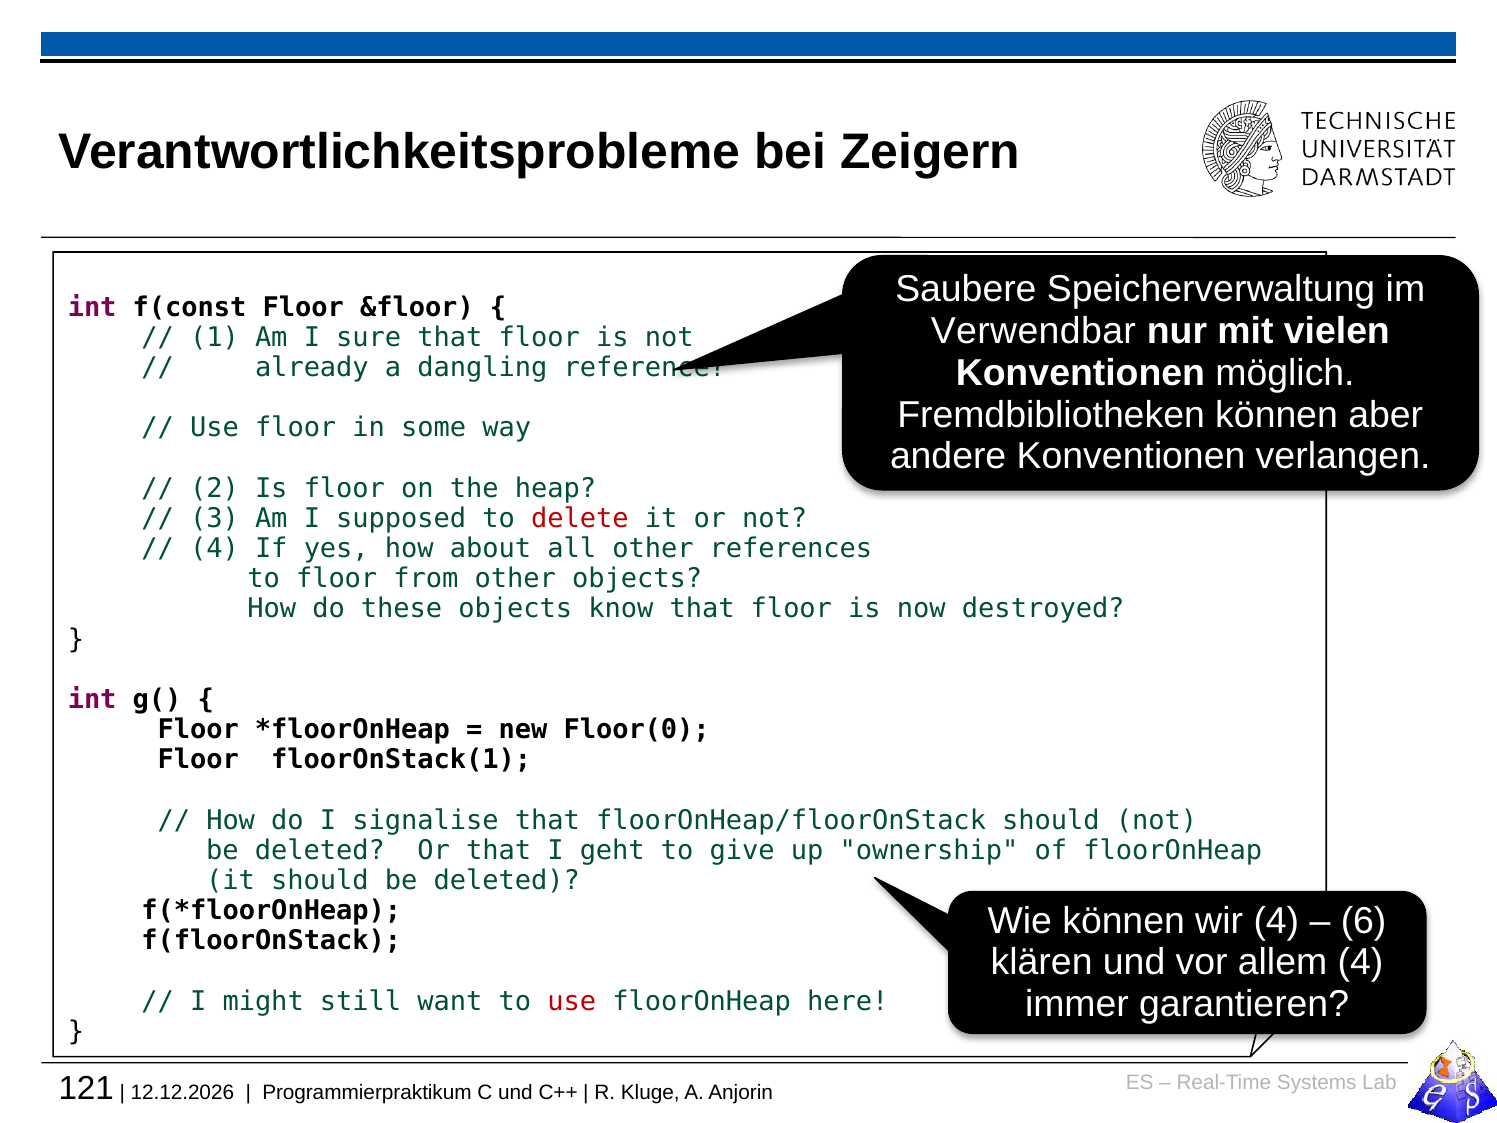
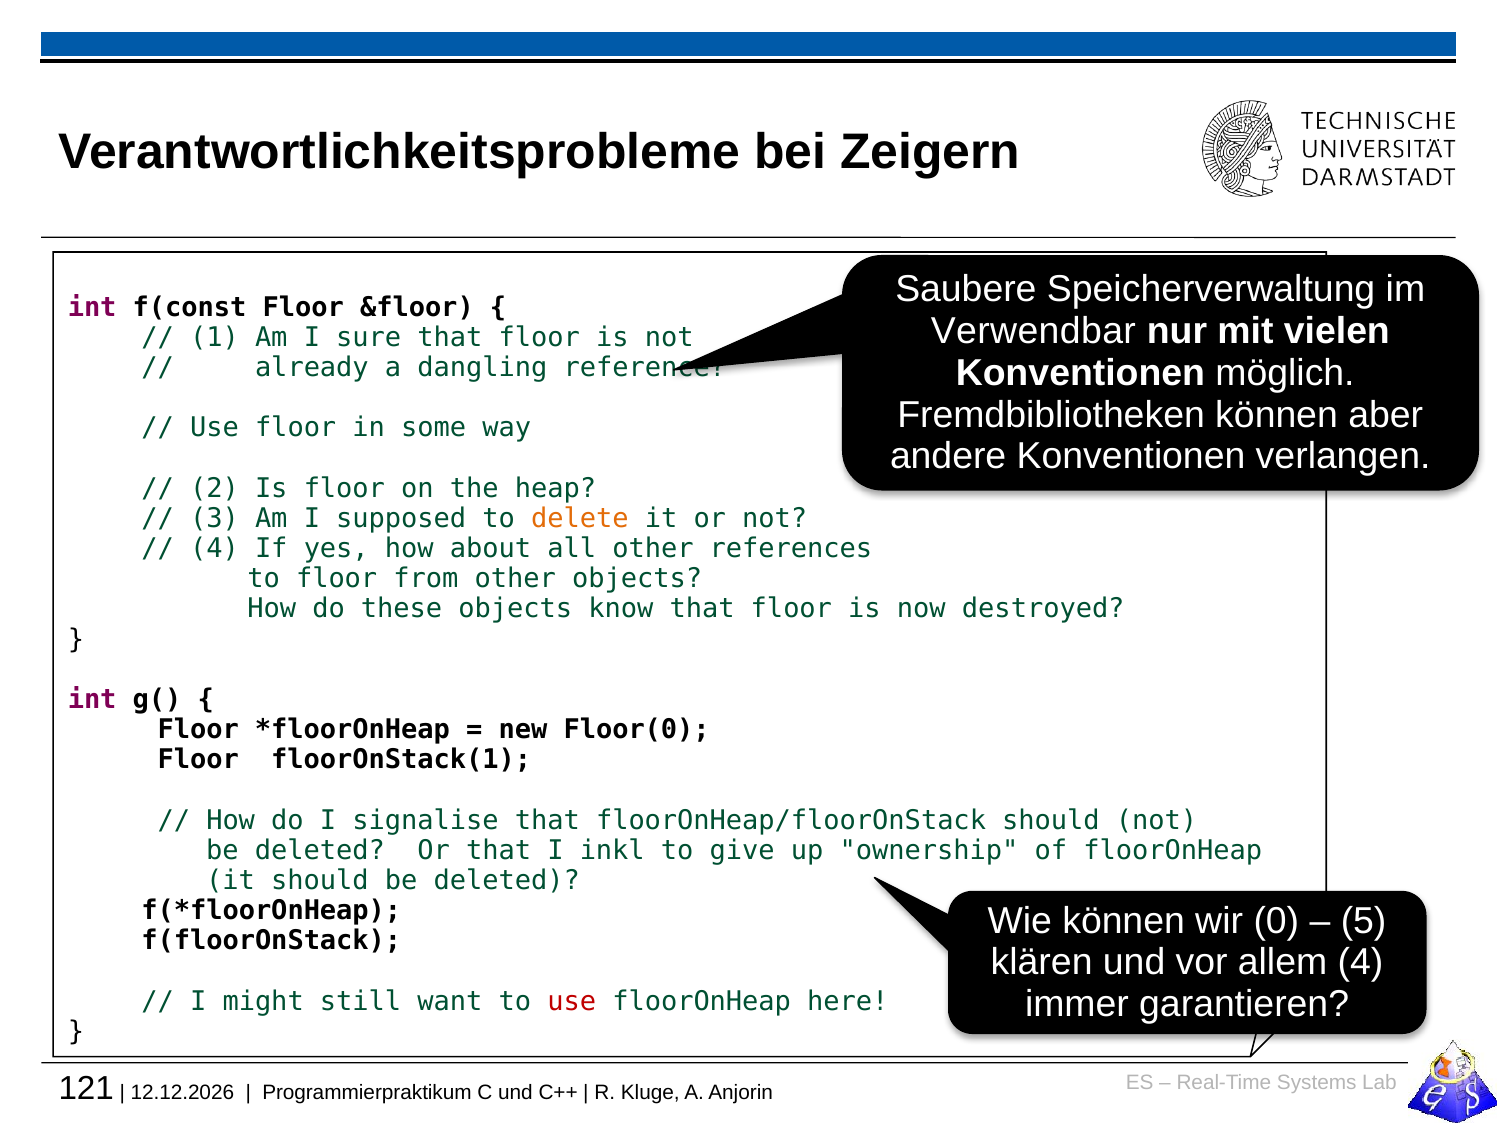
delete colour: red -> orange (580, 518)
geht: geht -> inkl (612, 850)
wir 4: 4 -> 0 (1276, 921)
6: 6 -> 5 (1364, 921)
